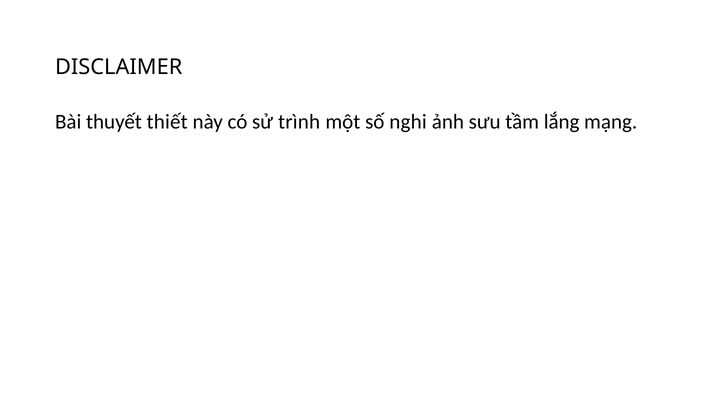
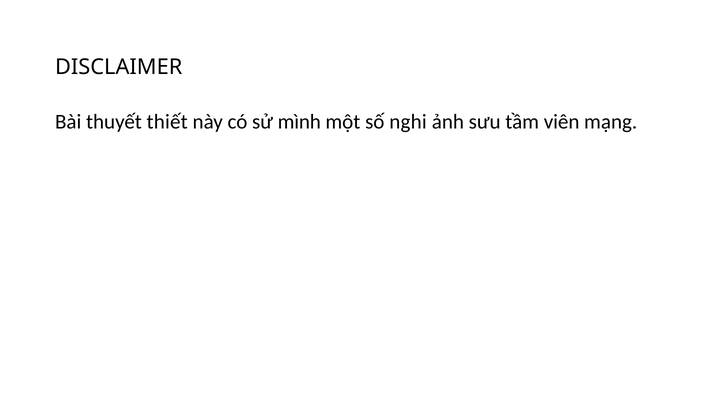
trình: trình -> mình (299, 122)
lắng: lắng -> viên (562, 122)
